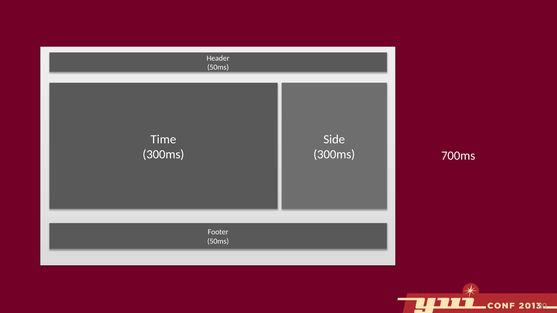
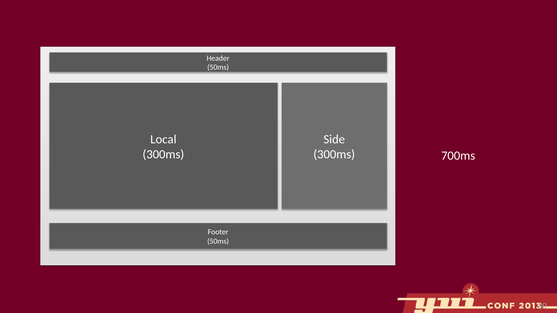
Time: Time -> Local (163, 139)
